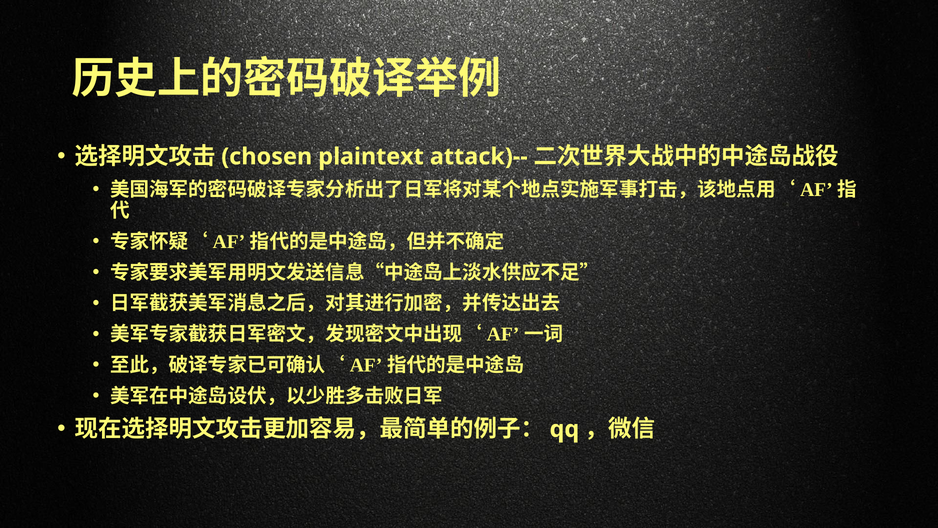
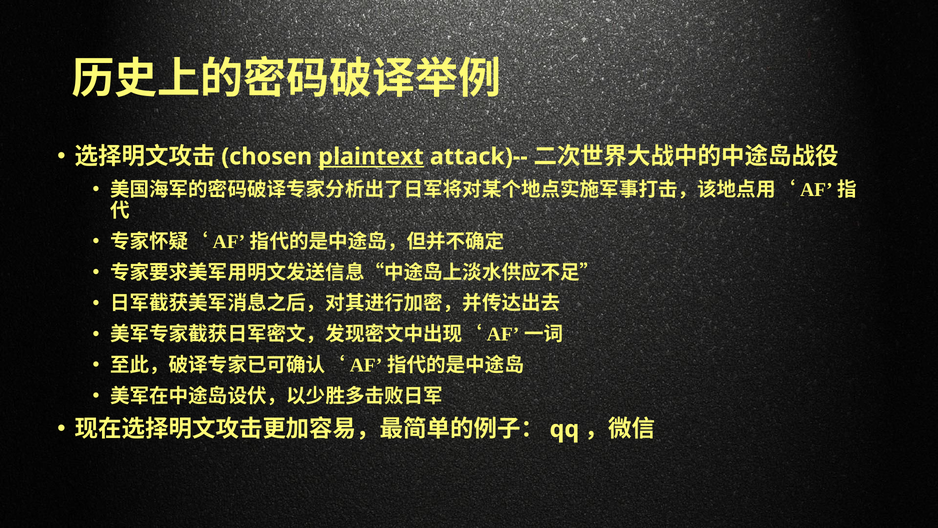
plaintext underline: none -> present (371, 156)
